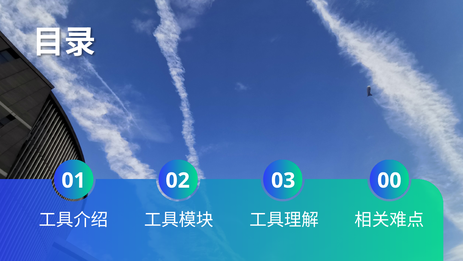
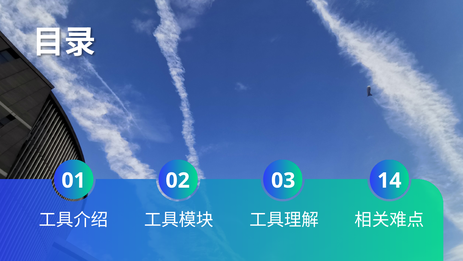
00: 00 -> 14 (389, 180)
